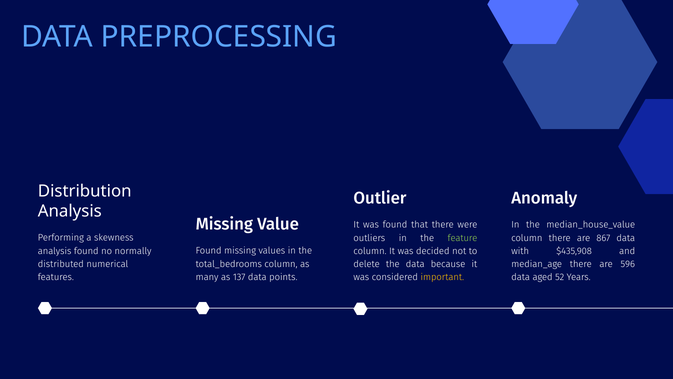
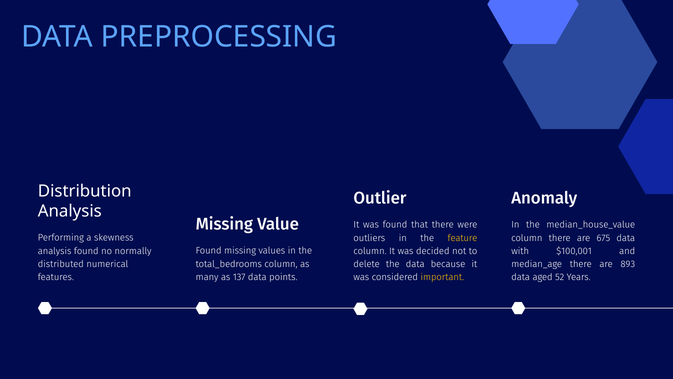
feature colour: light green -> yellow (462, 238)
867: 867 -> 675 (603, 238)
$435,908: $435,908 -> $100,001 (574, 251)
596: 596 -> 893 (628, 264)
